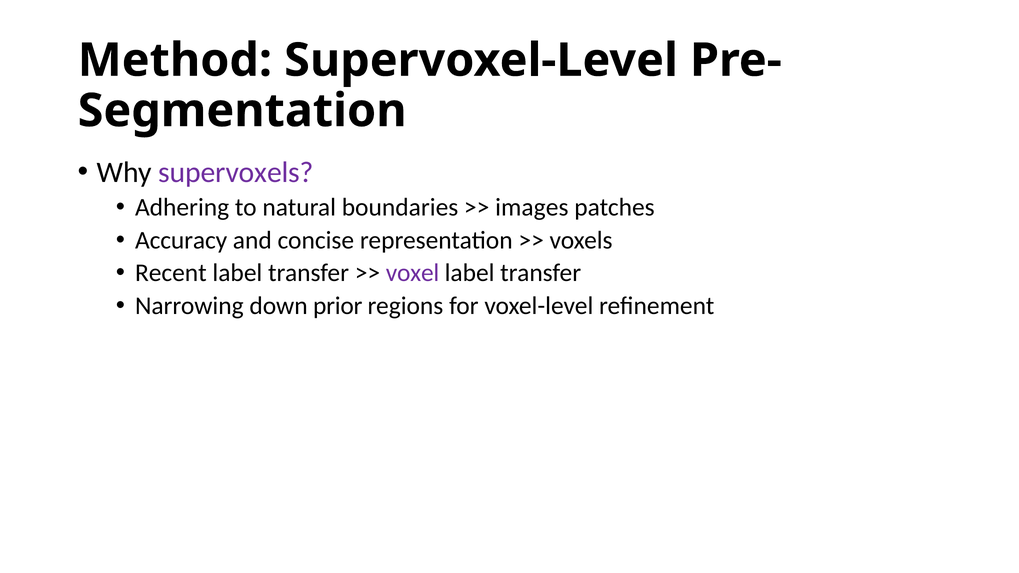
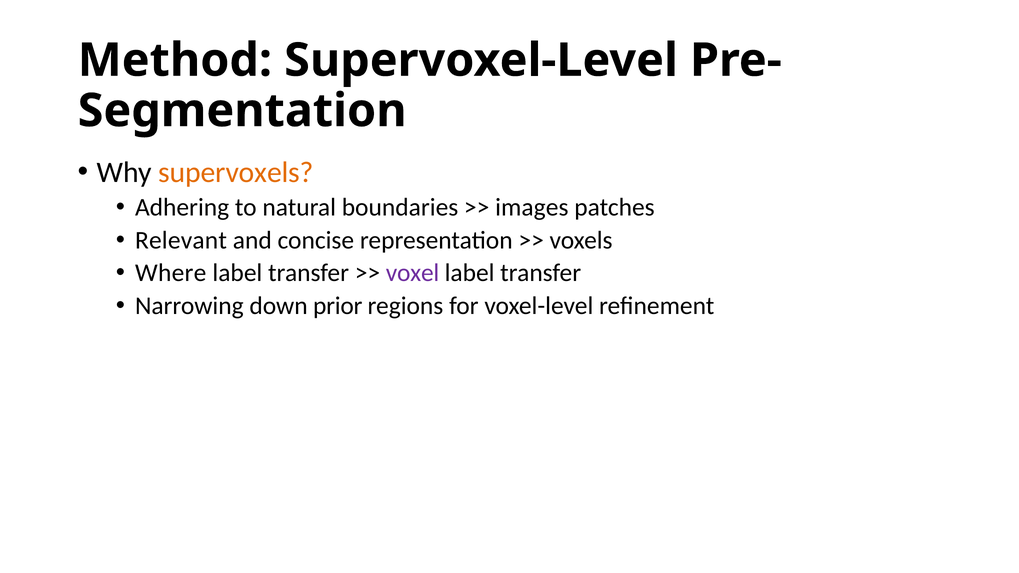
supervoxels colour: purple -> orange (236, 172)
Accuracy: Accuracy -> Relevant (181, 240)
Recent: Recent -> Where (171, 273)
